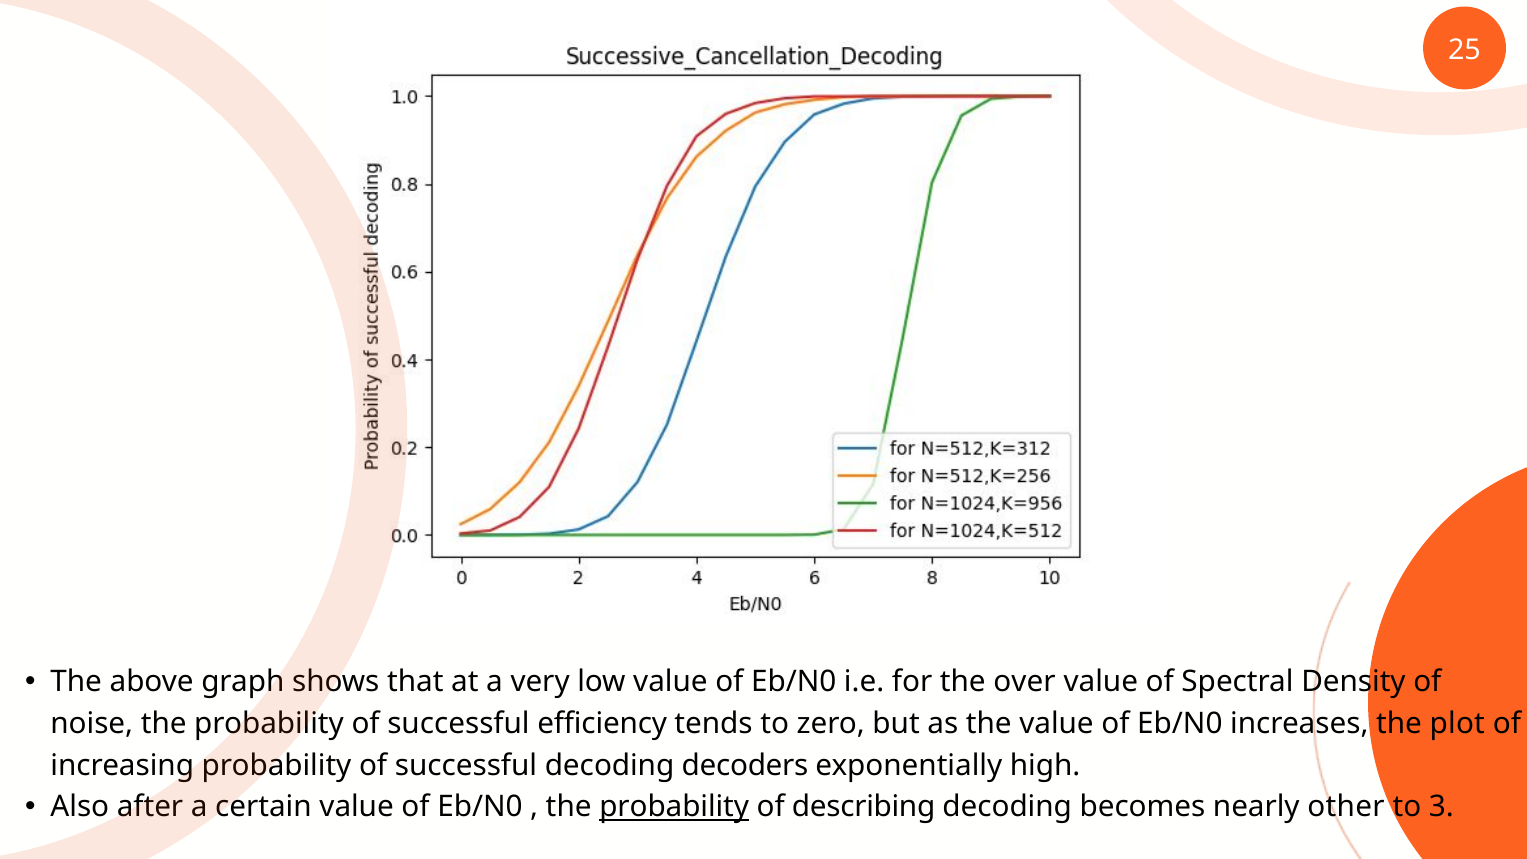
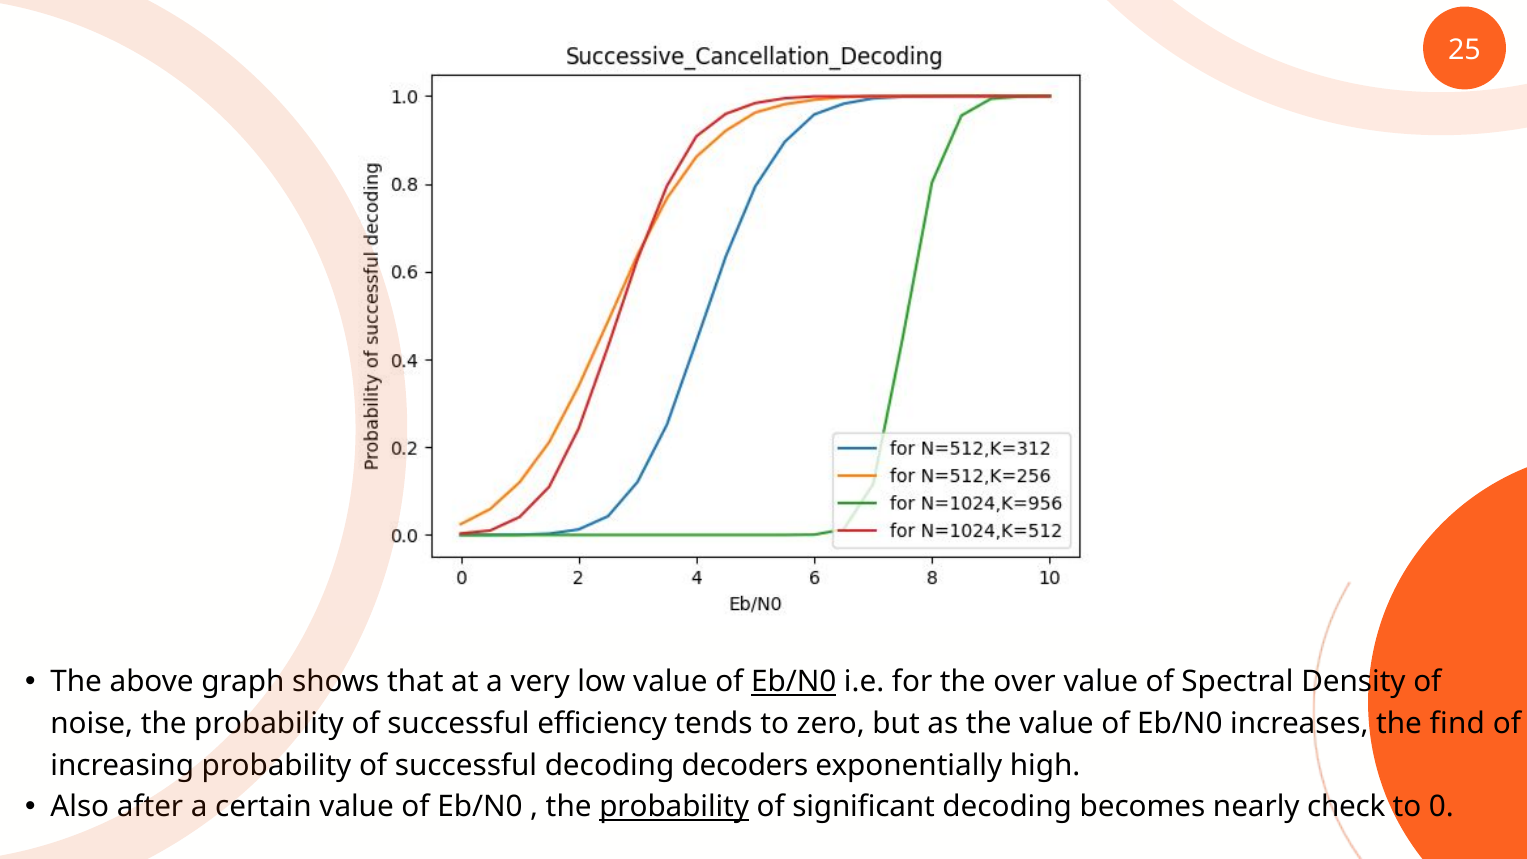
Eb/N0 underline: none -> present (794, 682)
plot: plot -> find (1457, 724)
describing: describing -> significant (864, 807)
other: other -> check (1346, 807)
3: 3 -> 0 (1441, 807)
